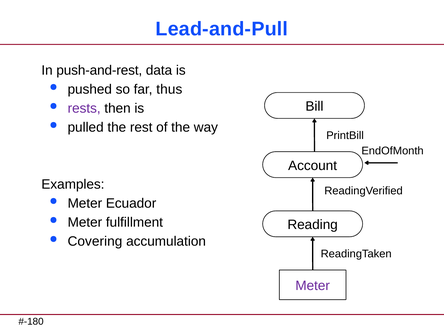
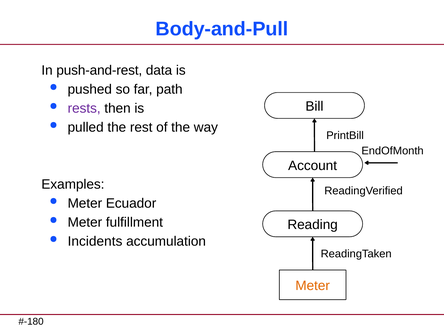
Lead-and-Pull: Lead-and-Pull -> Body-and-Pull (222, 29)
thus: thus -> path (169, 89)
Covering: Covering -> Incidents (95, 241)
Meter colour: purple -> orange (313, 286)
